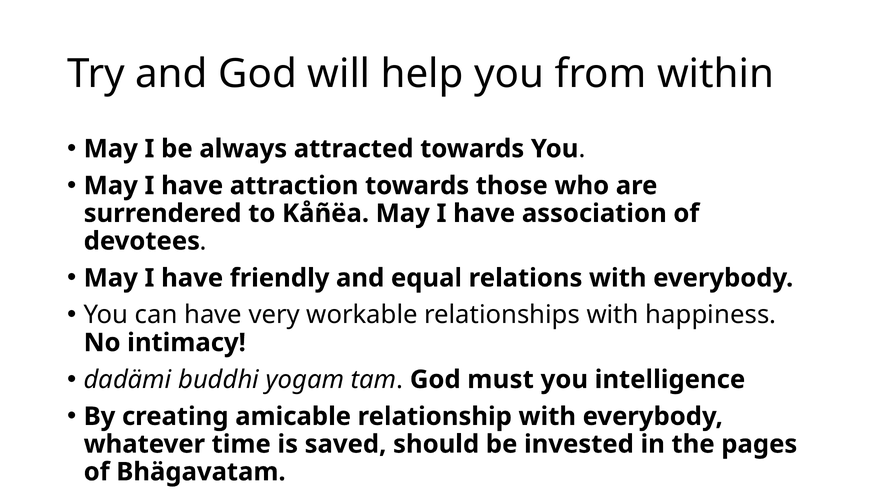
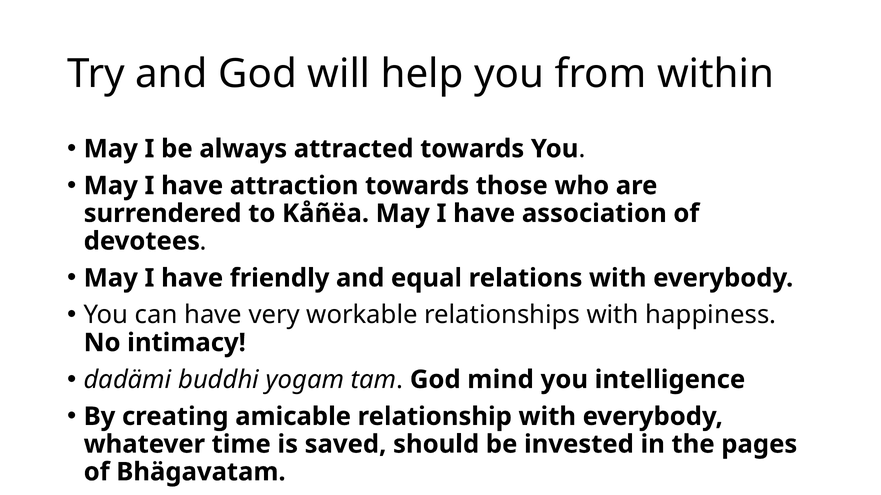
must: must -> mind (501, 380)
